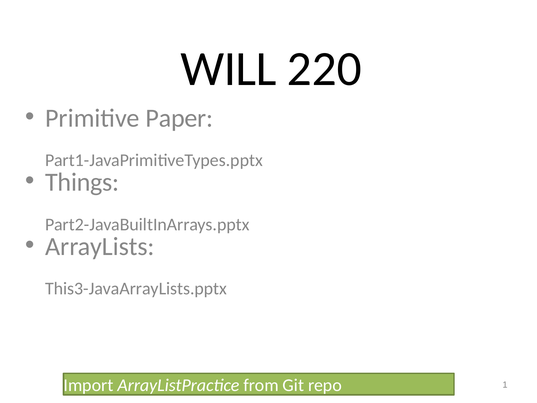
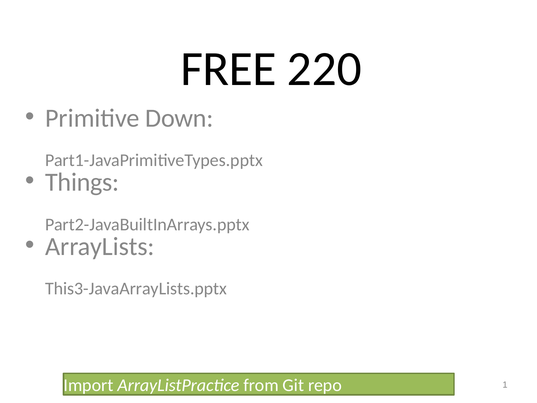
WILL: WILL -> FREE (228, 69)
Paper: Paper -> Down (179, 118)
